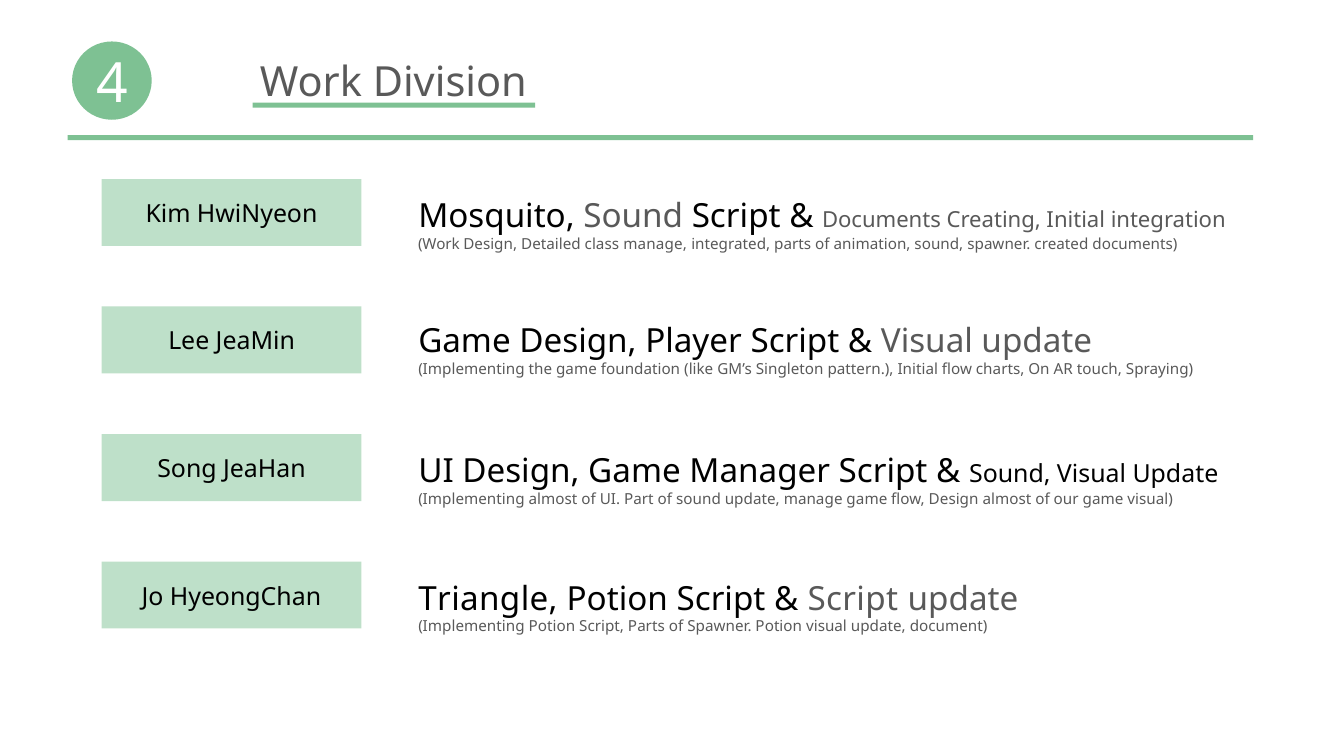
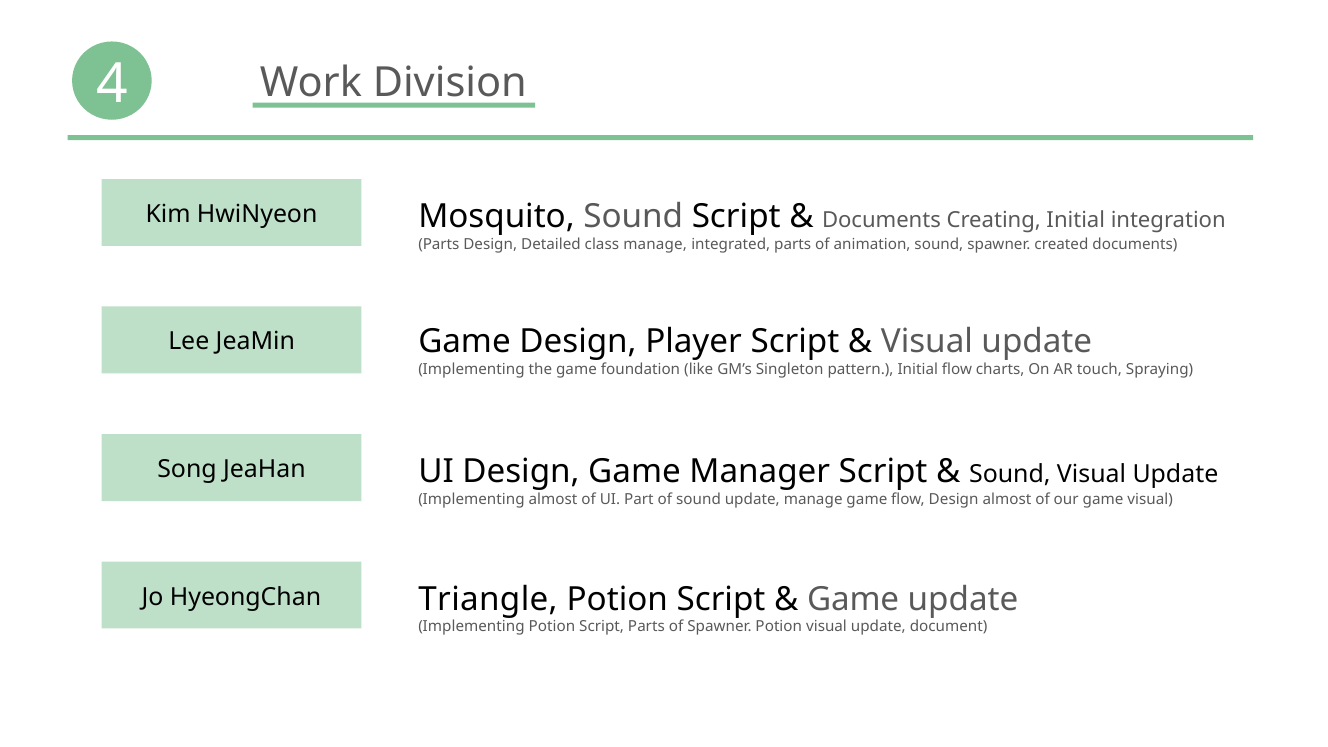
Work: Work -> Parts (439, 244)
Script: Script -> Game (853, 599)
